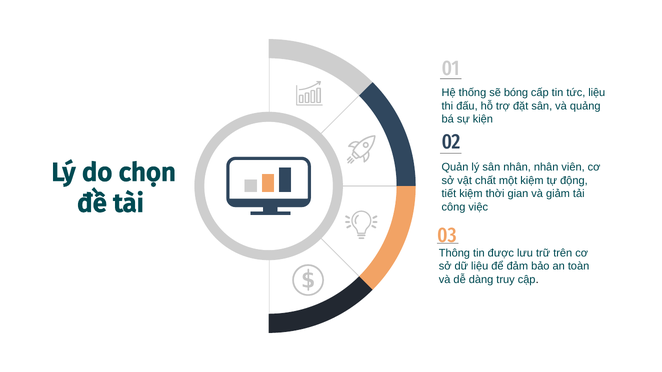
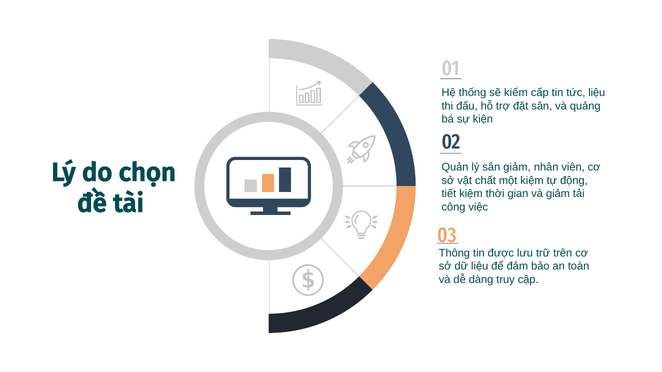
bóng: bóng -> kiếm (516, 93)
sân nhân: nhân -> giảm (517, 167)
